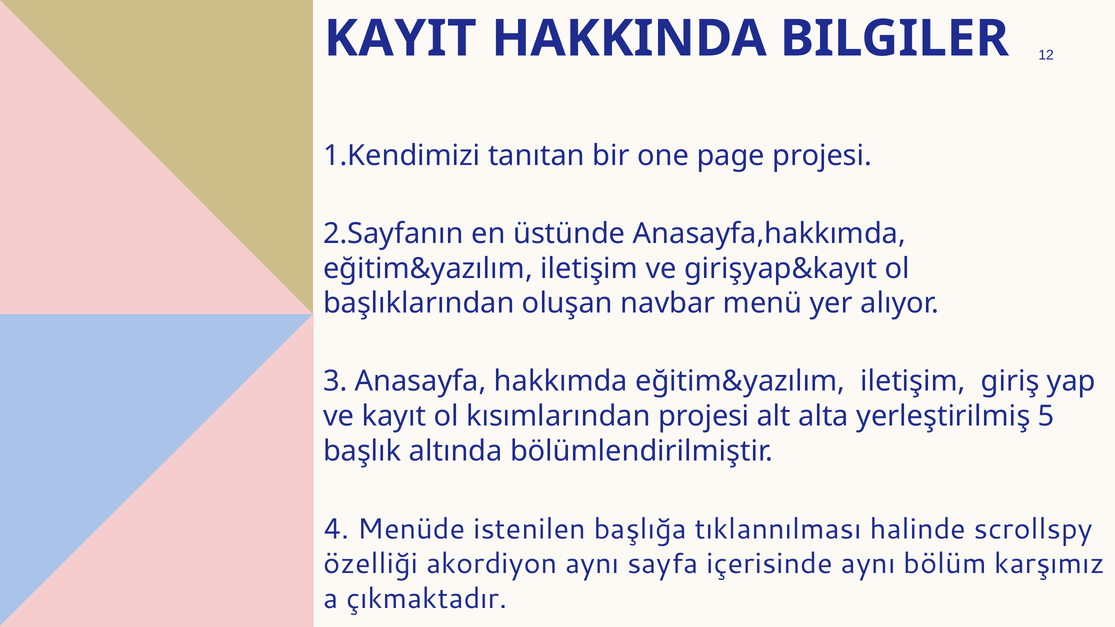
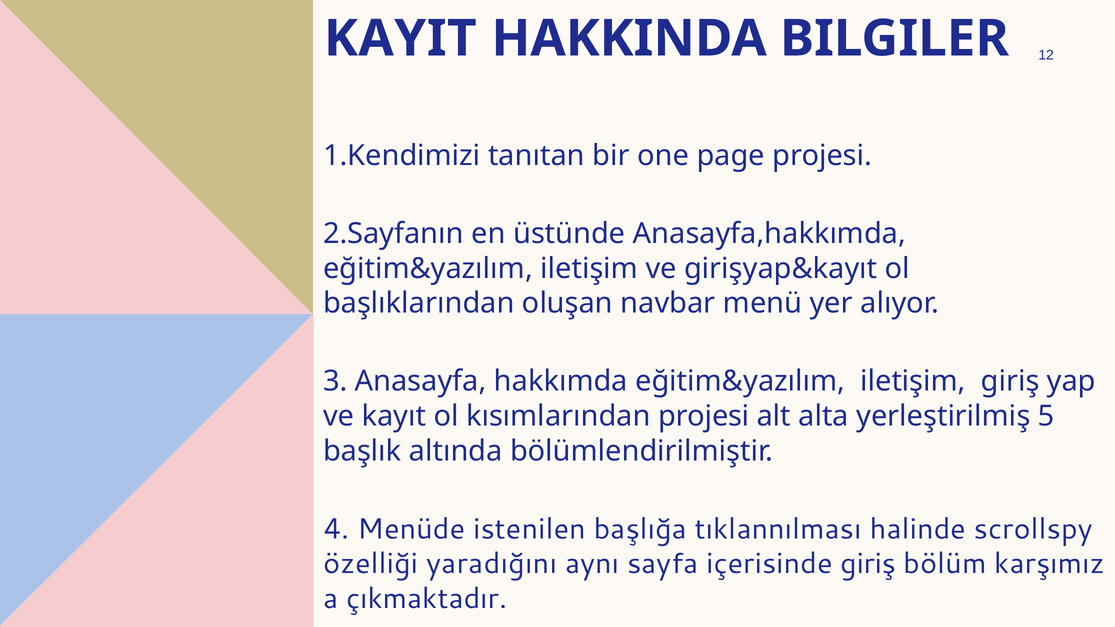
akordiyon: akordiyon -> yaradığını (492, 564)
içerisinde aynı: aynı -> giriş (868, 564)
